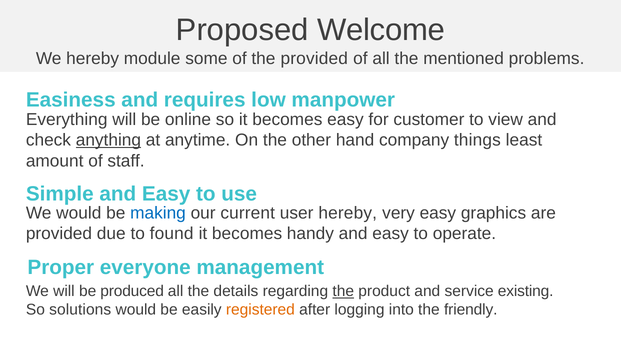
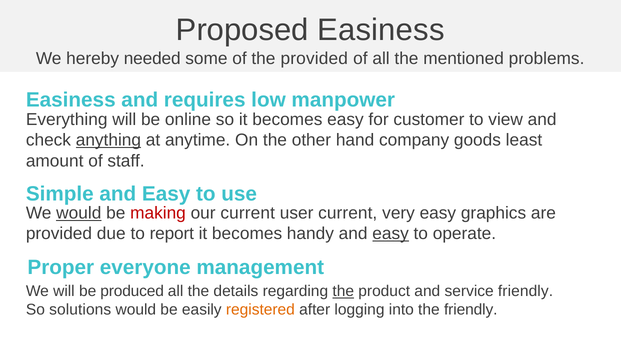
Proposed Welcome: Welcome -> Easiness (381, 30)
module: module -> needed (152, 58)
things: things -> goods (477, 140)
would underline: none -> present (79, 213)
making colour: blue -> red (158, 213)
user hereby: hereby -> current (348, 213)
found: found -> report (172, 234)
easy underline: none -> present (391, 234)
service existing: existing -> friendly (526, 291)
